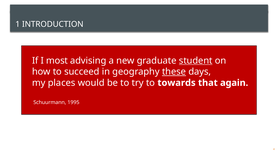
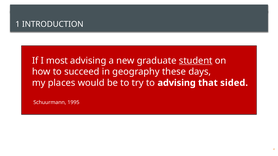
these underline: present -> none (174, 72)
to towards: towards -> advising (177, 83)
again: again -> sided (234, 83)
